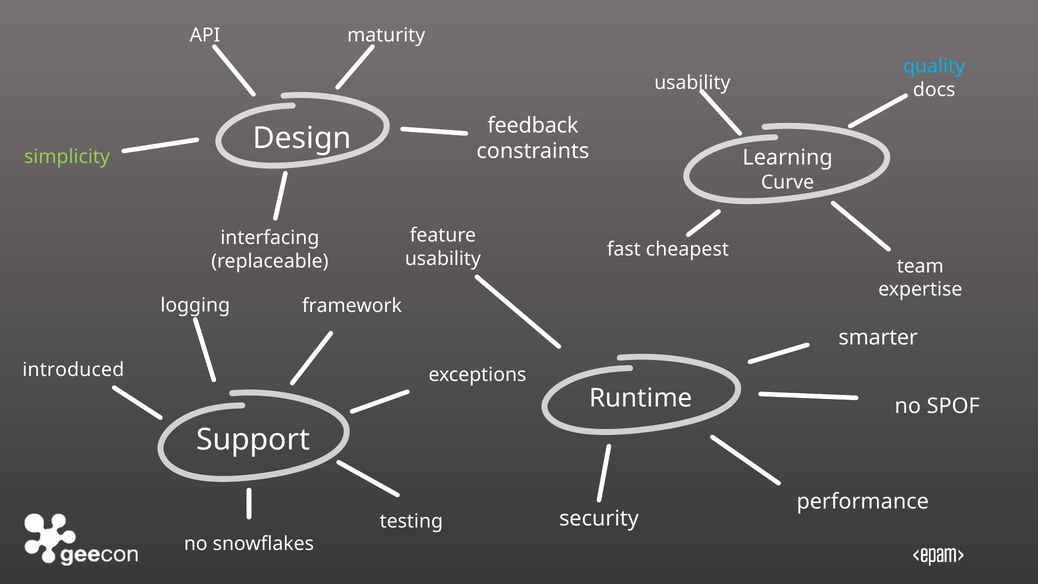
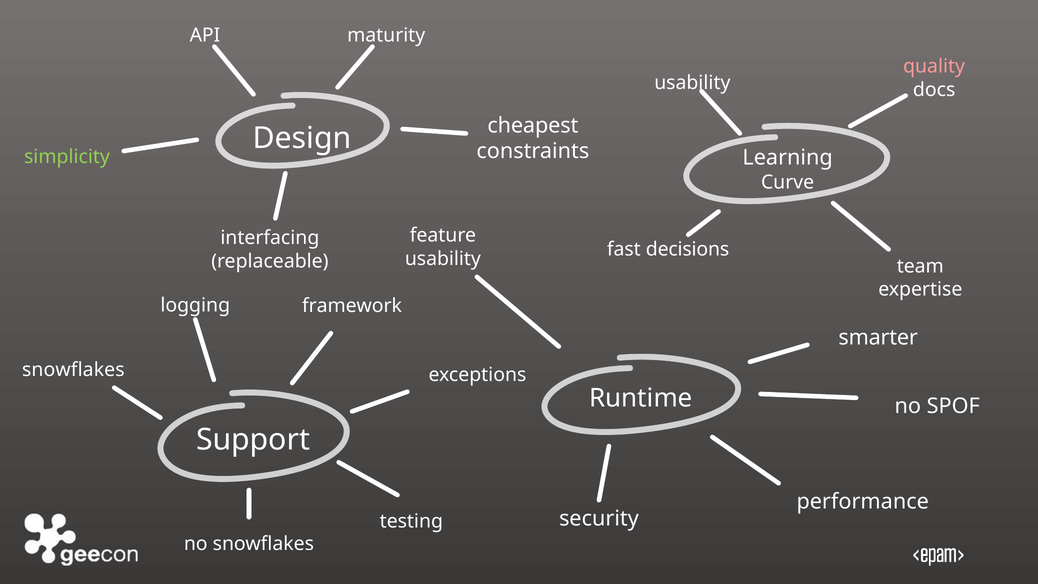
quality colour: light blue -> pink (934, 67)
feedback: feedback -> cheapest (533, 125)
cheapest: cheapest -> decisions (688, 249)
introduced: introduced -> snowflakes (73, 370)
